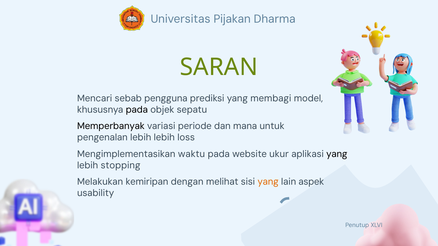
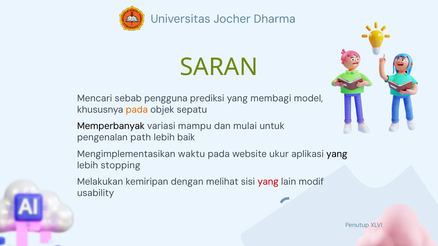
Pijakan: Pijakan -> Jocher (232, 19)
pada colour: black -> orange (137, 110)
periode: periode -> mampu (195, 126)
mana: mana -> mulai (245, 126)
pengenalan lebih: lebih -> path (141, 138)
loss: loss -> baik (186, 138)
yang colour: orange -> red (268, 182)
aspek: aspek -> modif (311, 182)
